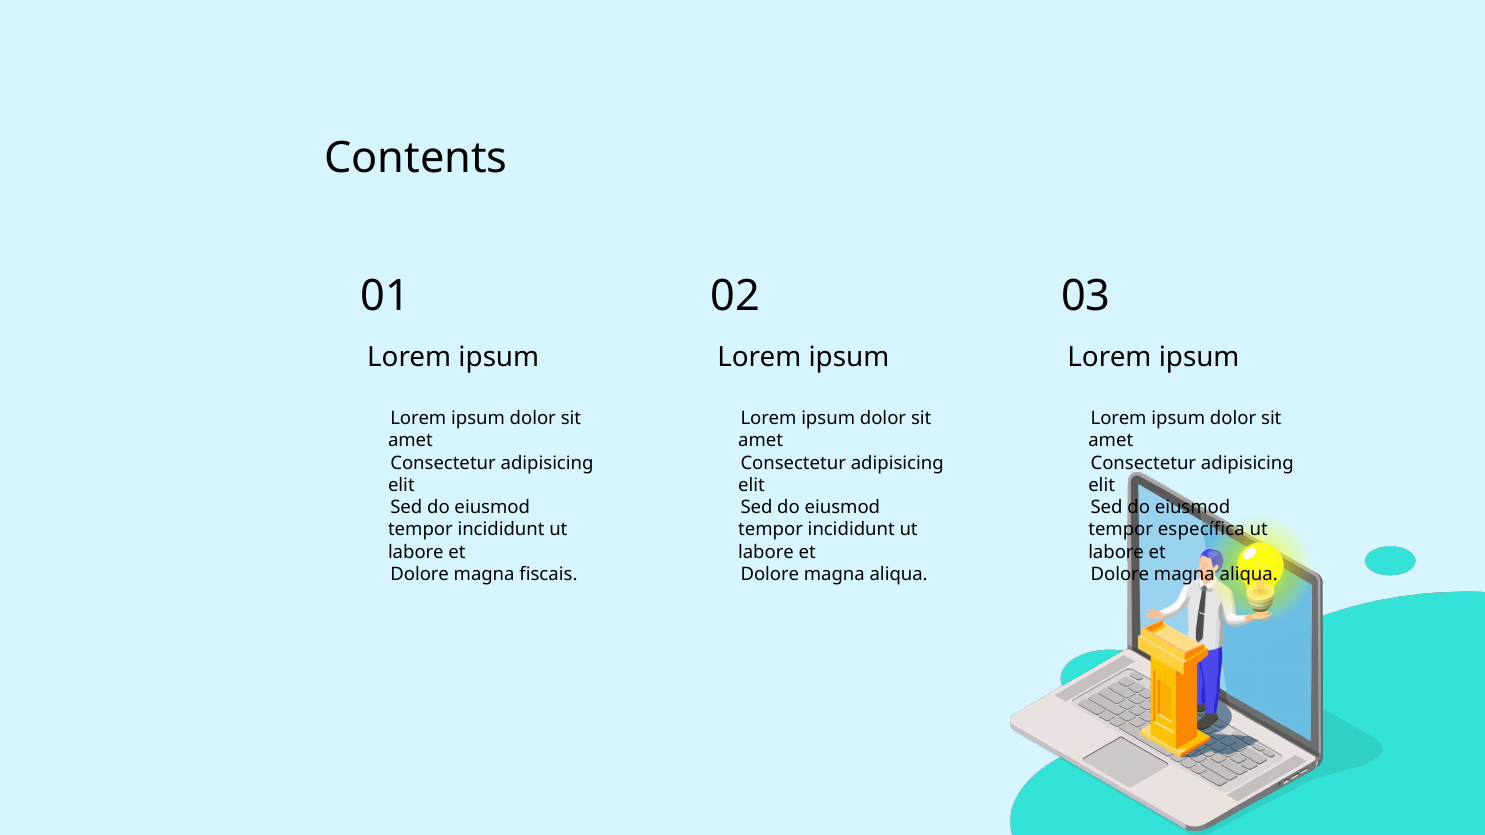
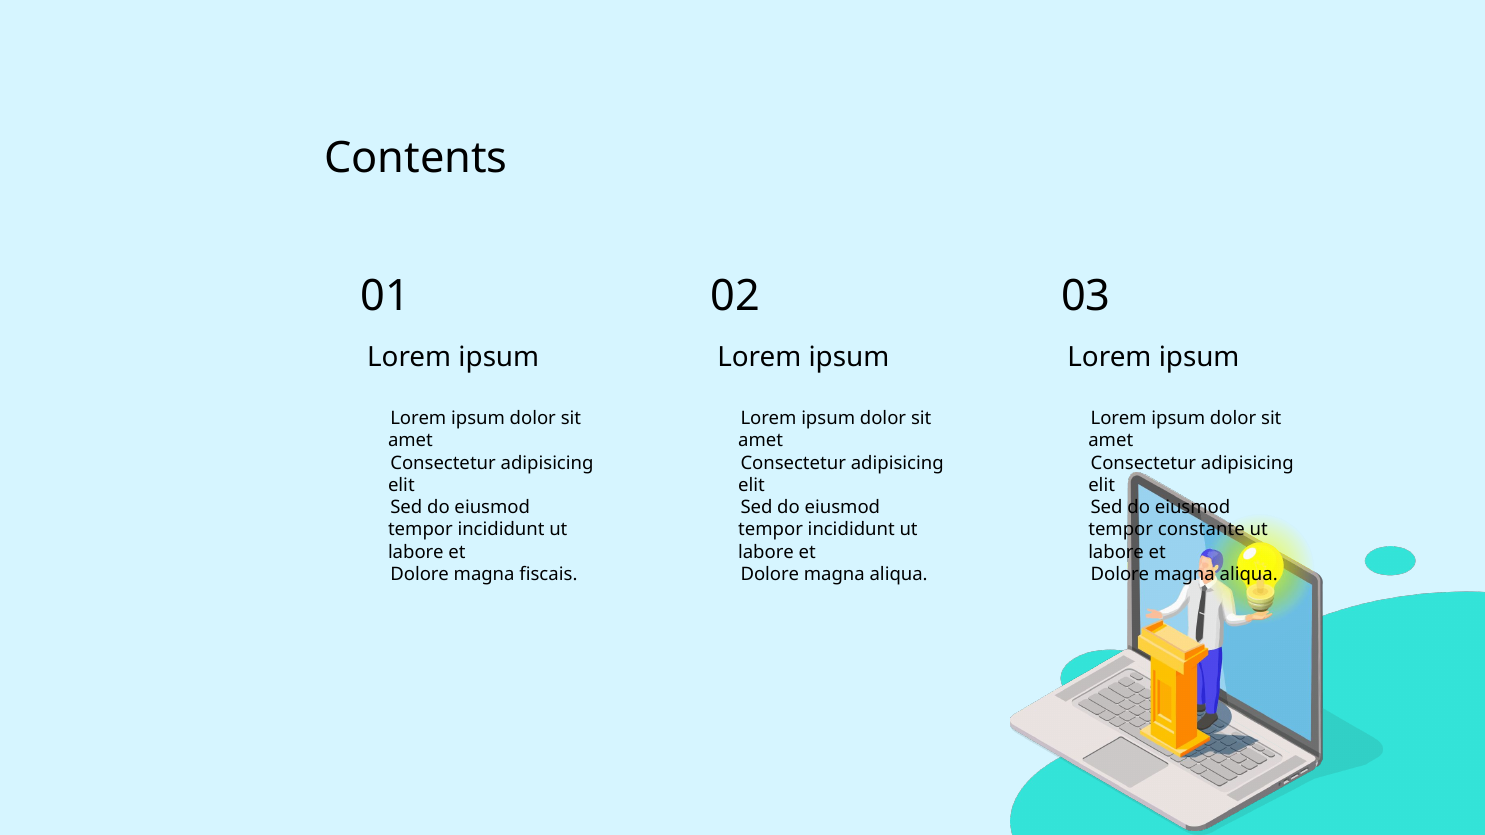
específica: específica -> constante (1201, 530)
